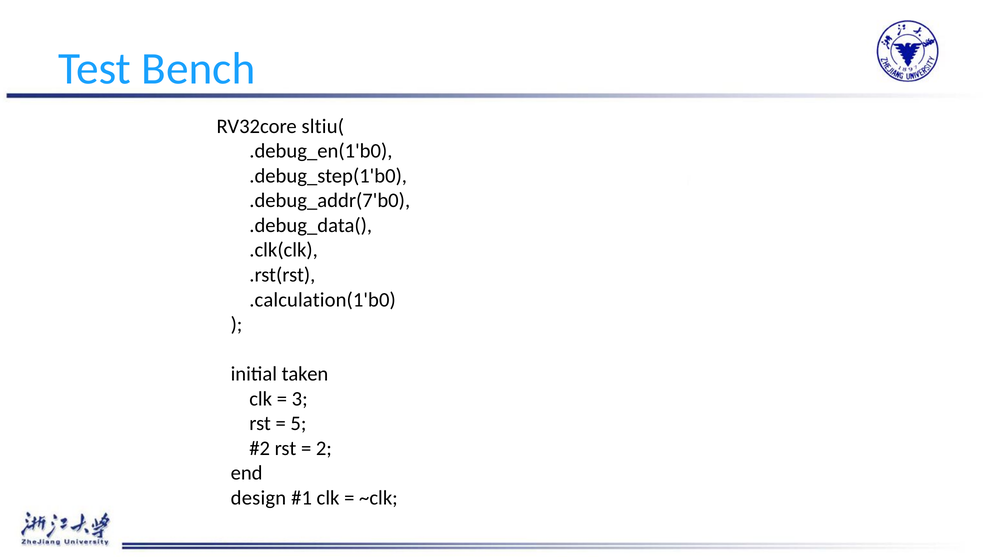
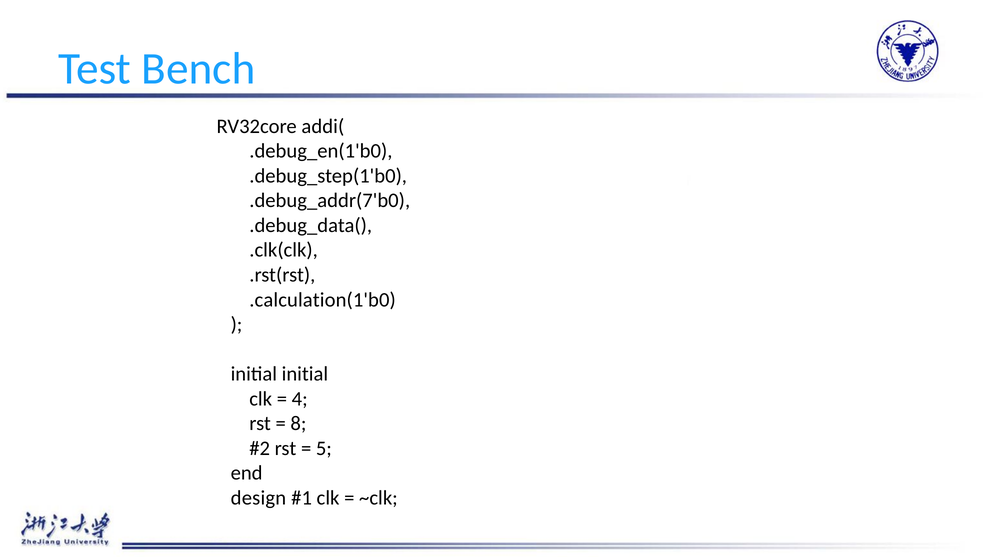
sltiu(: sltiu( -> addi( (323, 126)
initial taken: taken -> initial (305, 374)
3: 3 -> 4 (300, 399)
5: 5 -> 8 (298, 423)
2: 2 -> 5 (324, 448)
